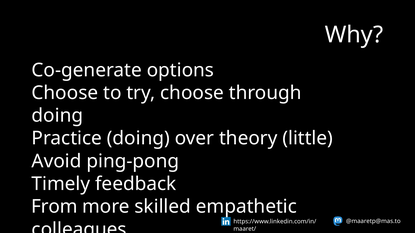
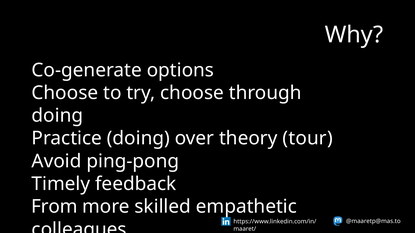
little: little -> tour (308, 139)
